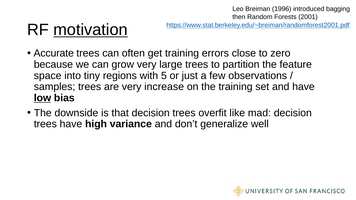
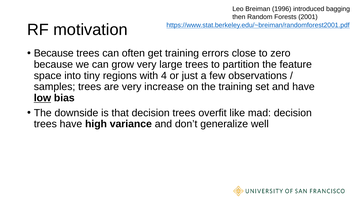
motivation underline: present -> none (91, 30)
Accurate: Accurate -> Because (54, 53)
5: 5 -> 4 (164, 76)
